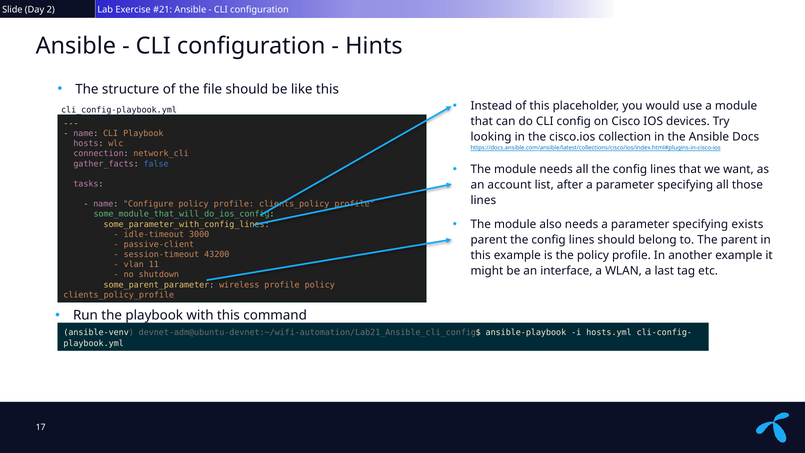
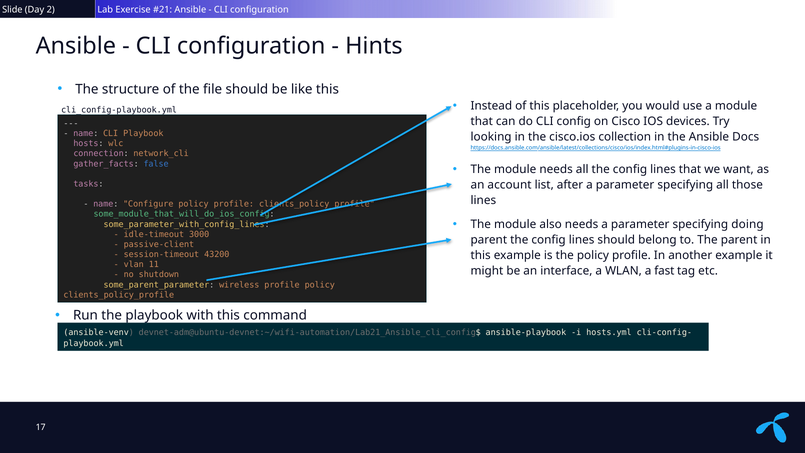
exists: exists -> doing (747, 224)
last: last -> fast (664, 271)
